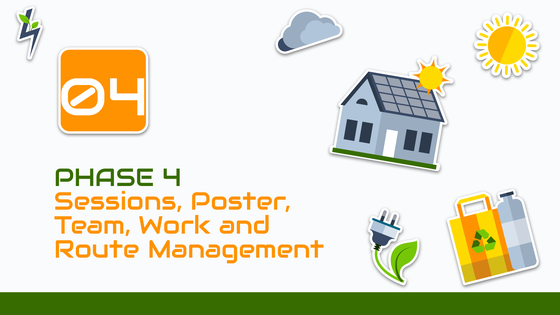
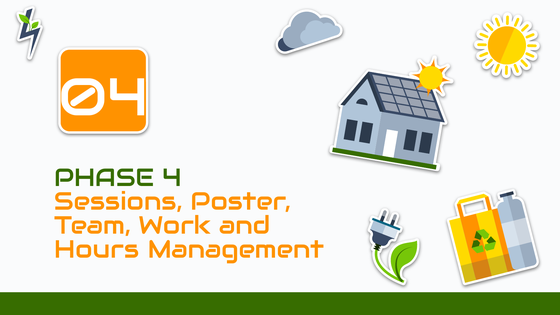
Route: Route -> Hours (97, 250)
